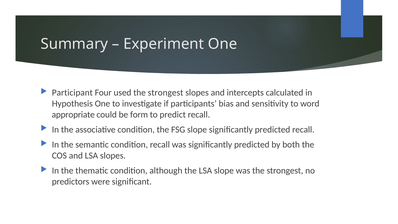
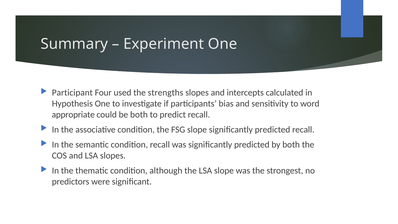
used the strongest: strongest -> strengths (166, 93)
be form: form -> both (139, 114)
